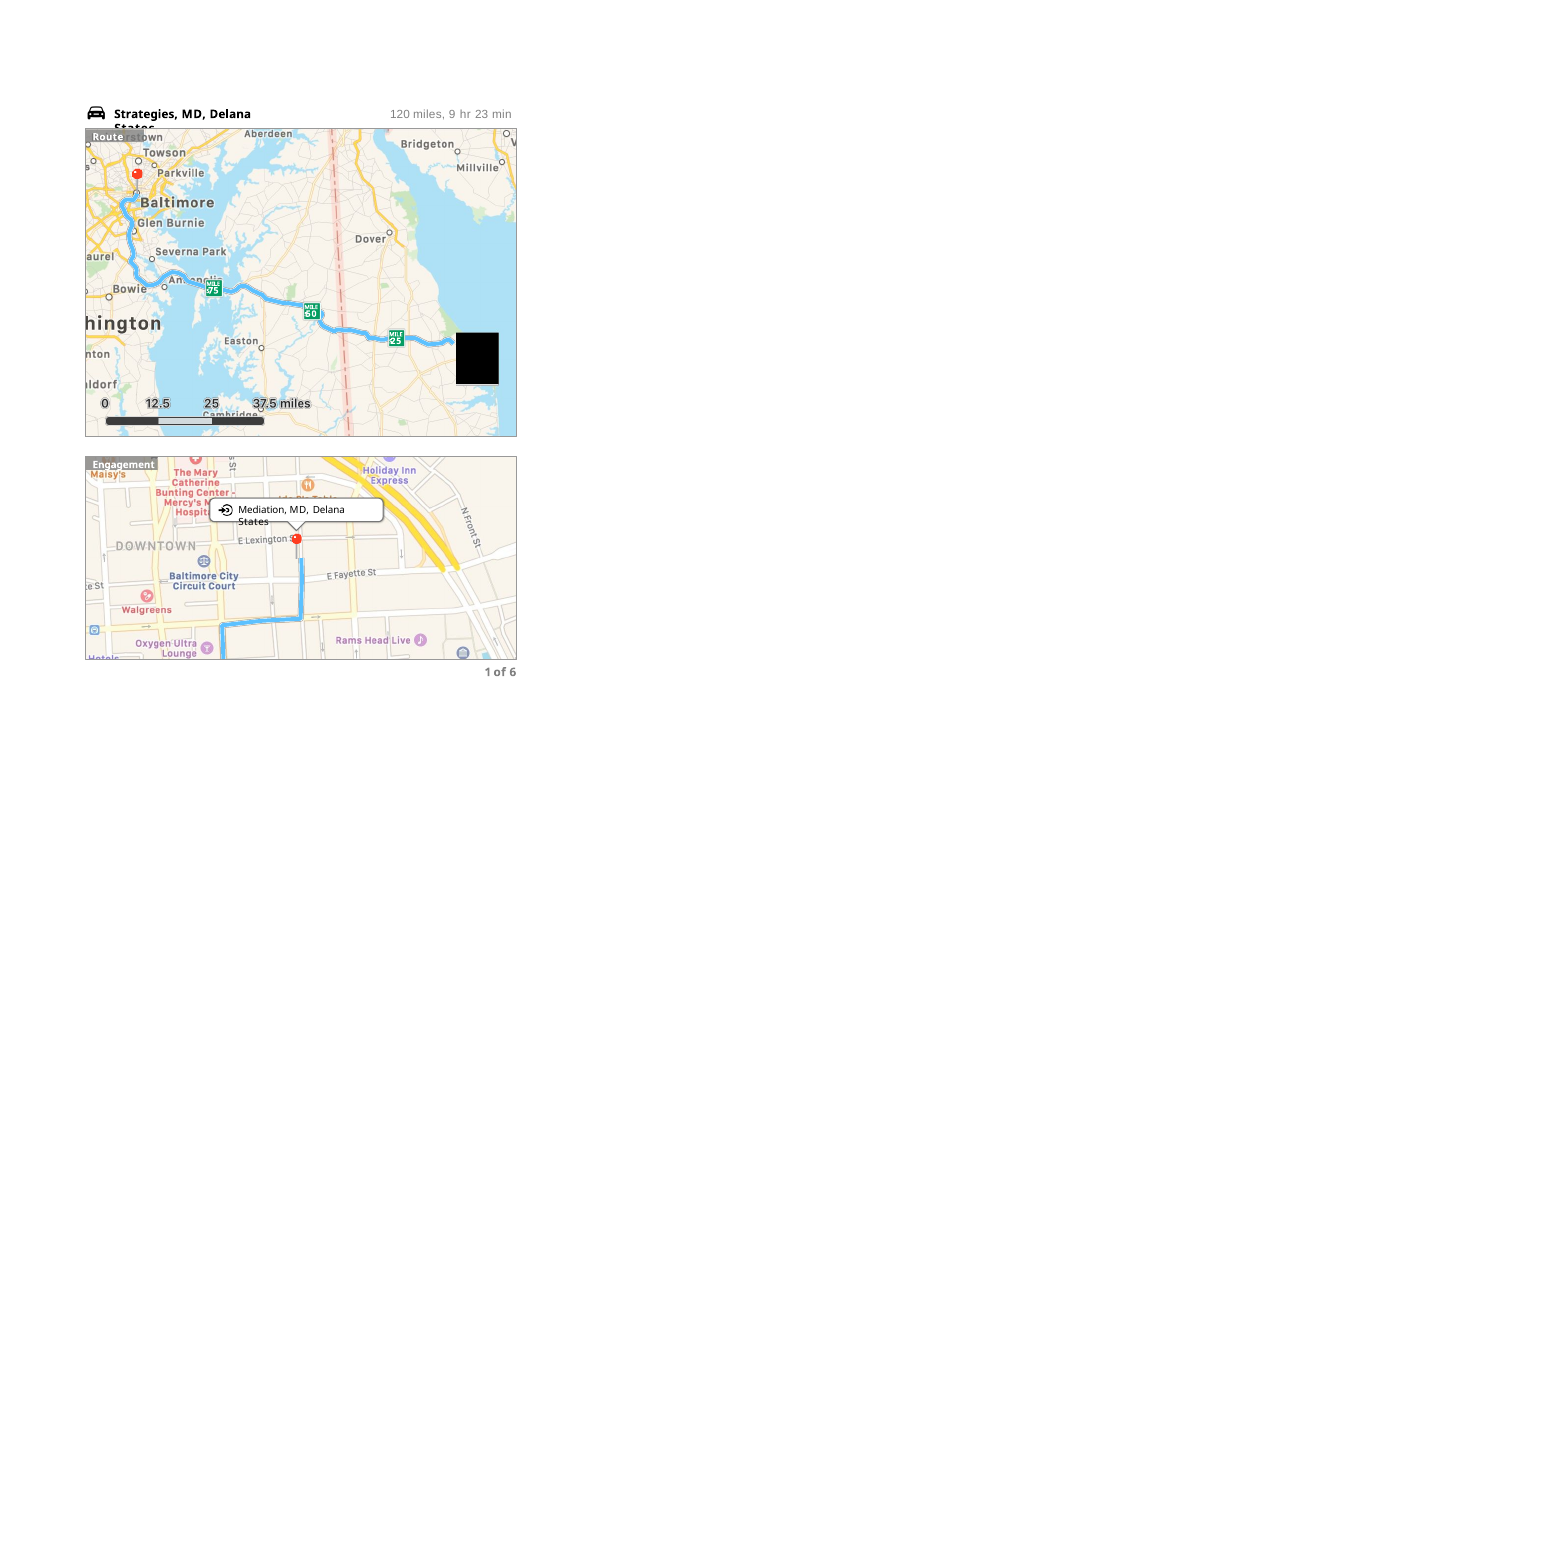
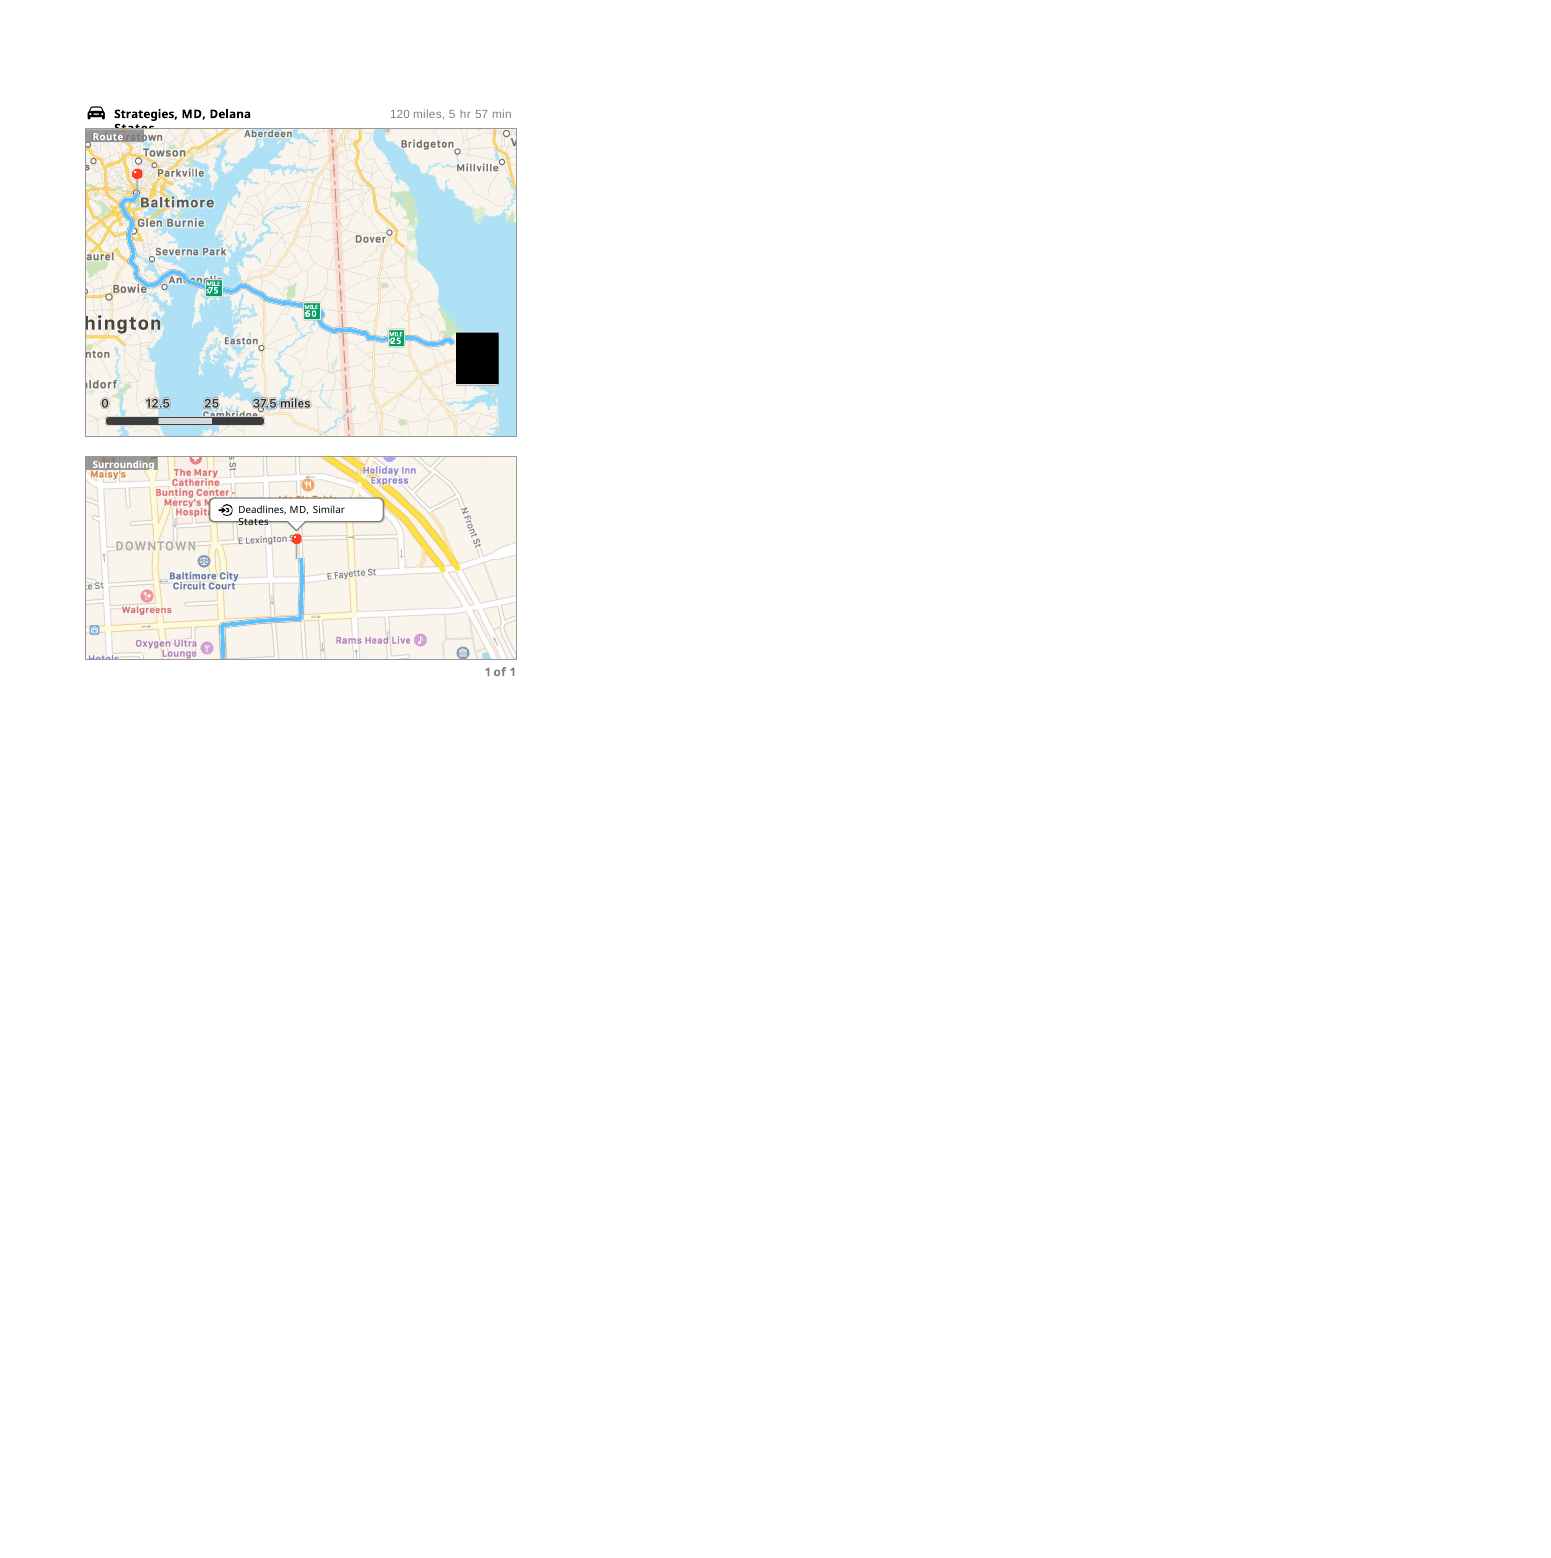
9: 9 -> 5 (452, 114)
23: 23 -> 57 (482, 114)
Engagement: Engagement -> Surrounding (124, 465)
Mediation: Mediation -> Deadlines (263, 510)
Delana: Delana -> Similar (329, 510)
of 6: 6 -> 1 (513, 673)
